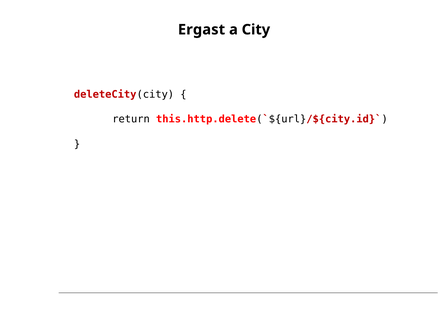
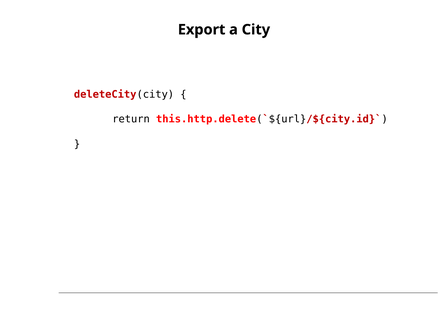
Ergast: Ergast -> Export (202, 30)
